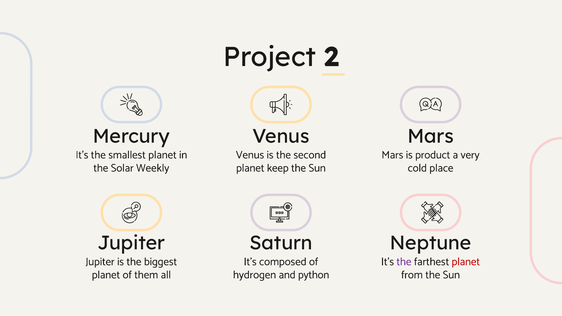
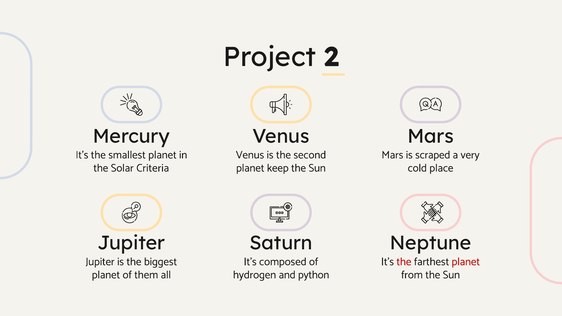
product: product -> scraped (433, 155)
Weekly: Weekly -> Criteria (153, 168)
the colour: purple -> red (404, 262)
